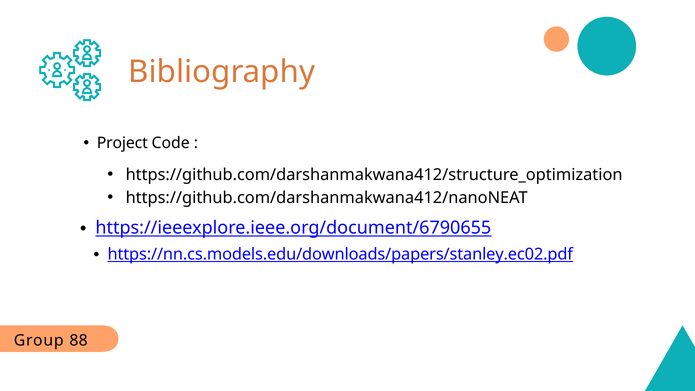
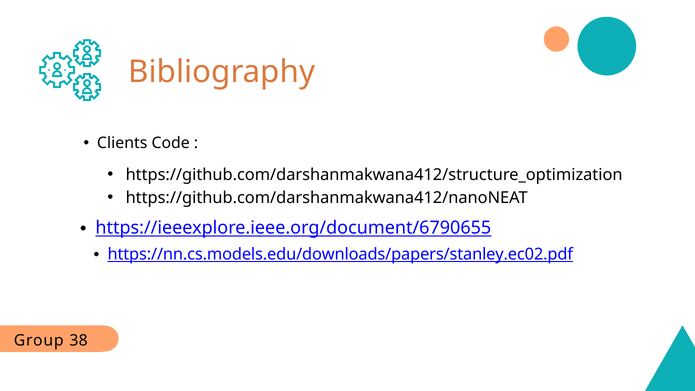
Project: Project -> Clients (122, 143)
88: 88 -> 38 (79, 340)
